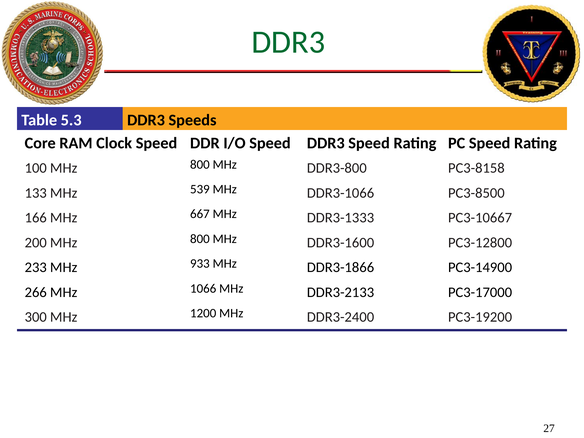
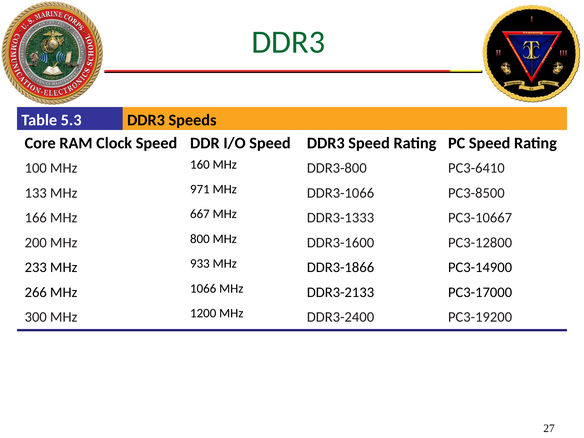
100 MHz 800: 800 -> 160 (200, 164)
PC3-8158: PC3-8158 -> PC3-6410 (476, 168)
539: 539 -> 971 (200, 189)
